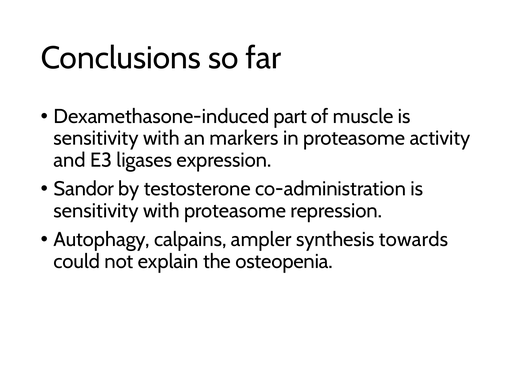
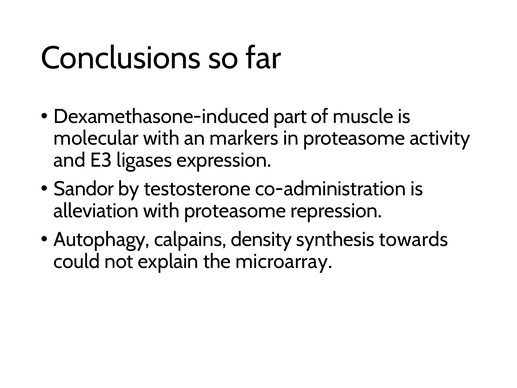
sensitivity: sensitivity -> molecular (96, 138)
sensitivity: sensitivity -> alleviation (96, 211)
ampler: ampler -> density (261, 240)
osteopenia: osteopenia -> microarray (284, 261)
